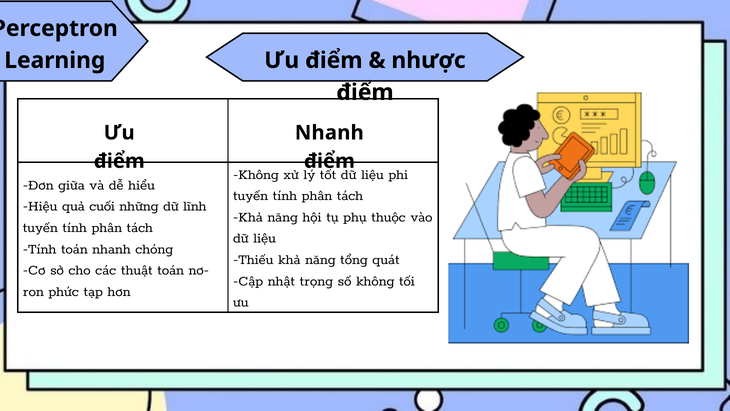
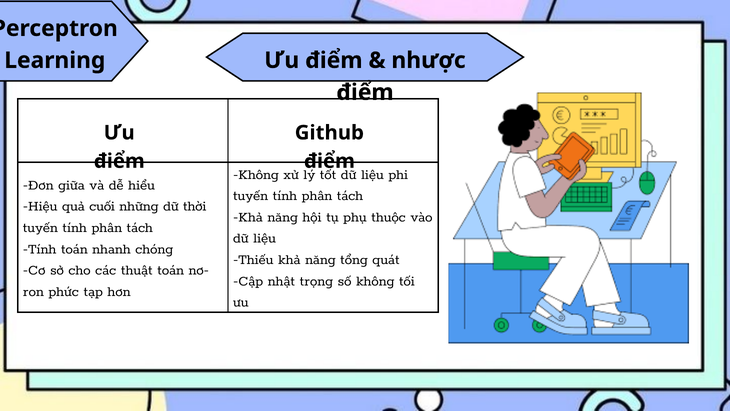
Nhanh: Nhanh -> Github (329, 133)
lĩnh: lĩnh -> thời (195, 206)
